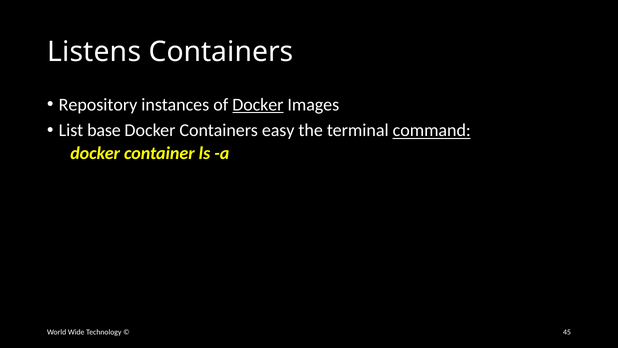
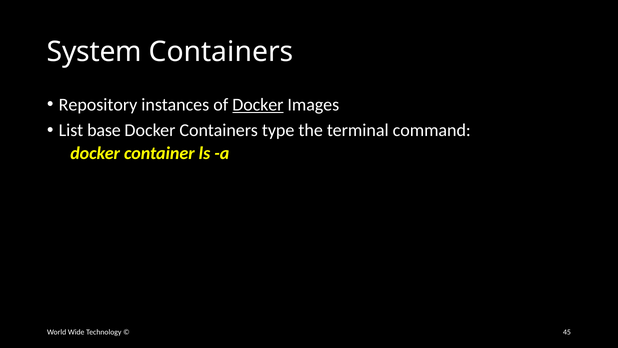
Listens: Listens -> System (94, 52)
easy: easy -> type (278, 130)
command underline: present -> none (432, 130)
